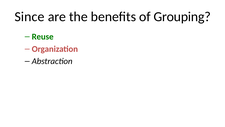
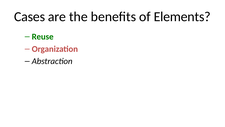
Since: Since -> Cases (30, 17)
Grouping: Grouping -> Elements (182, 17)
